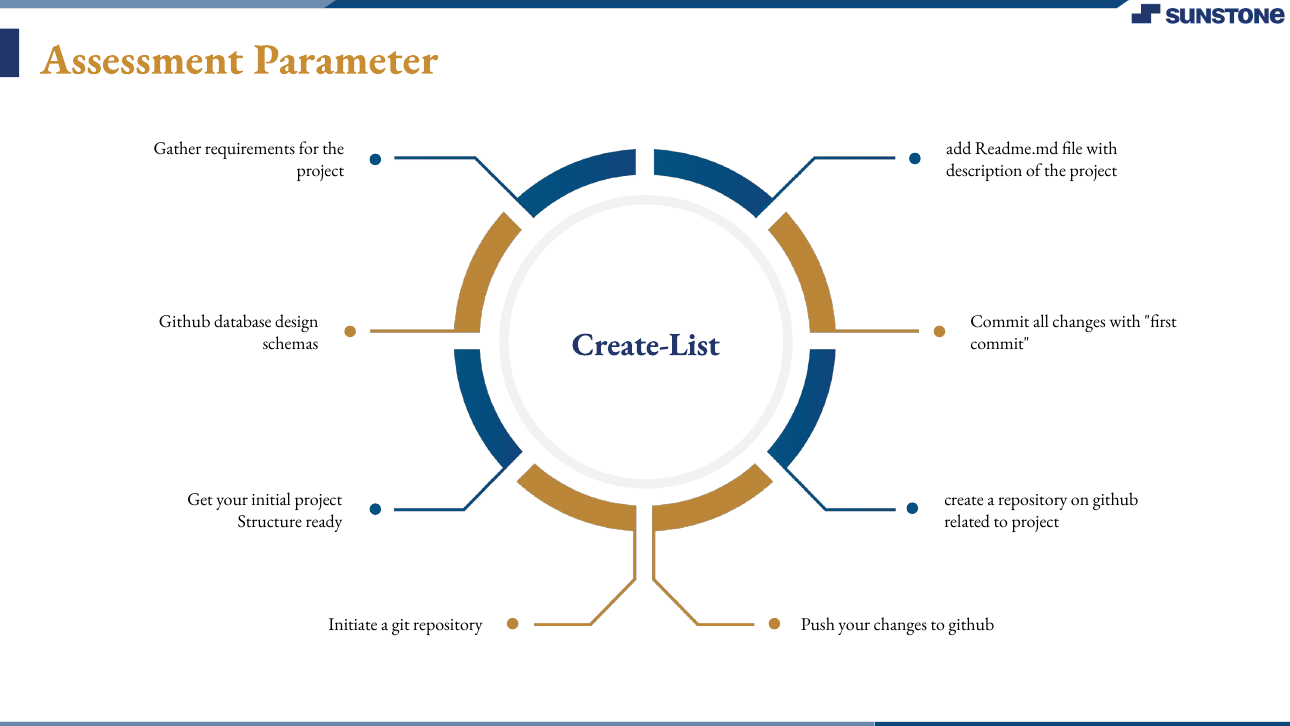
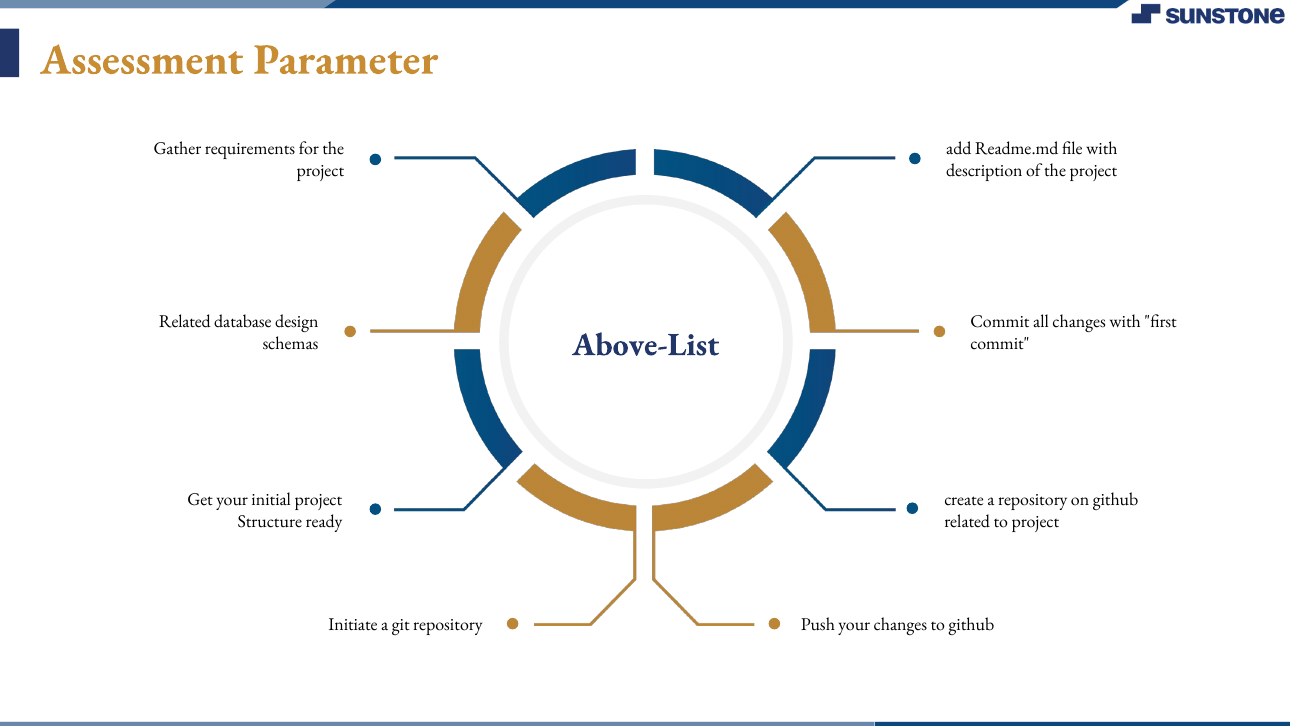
Github: Github -> Related (185, 322)
Create-List: Create-List -> Above-List (646, 344)
